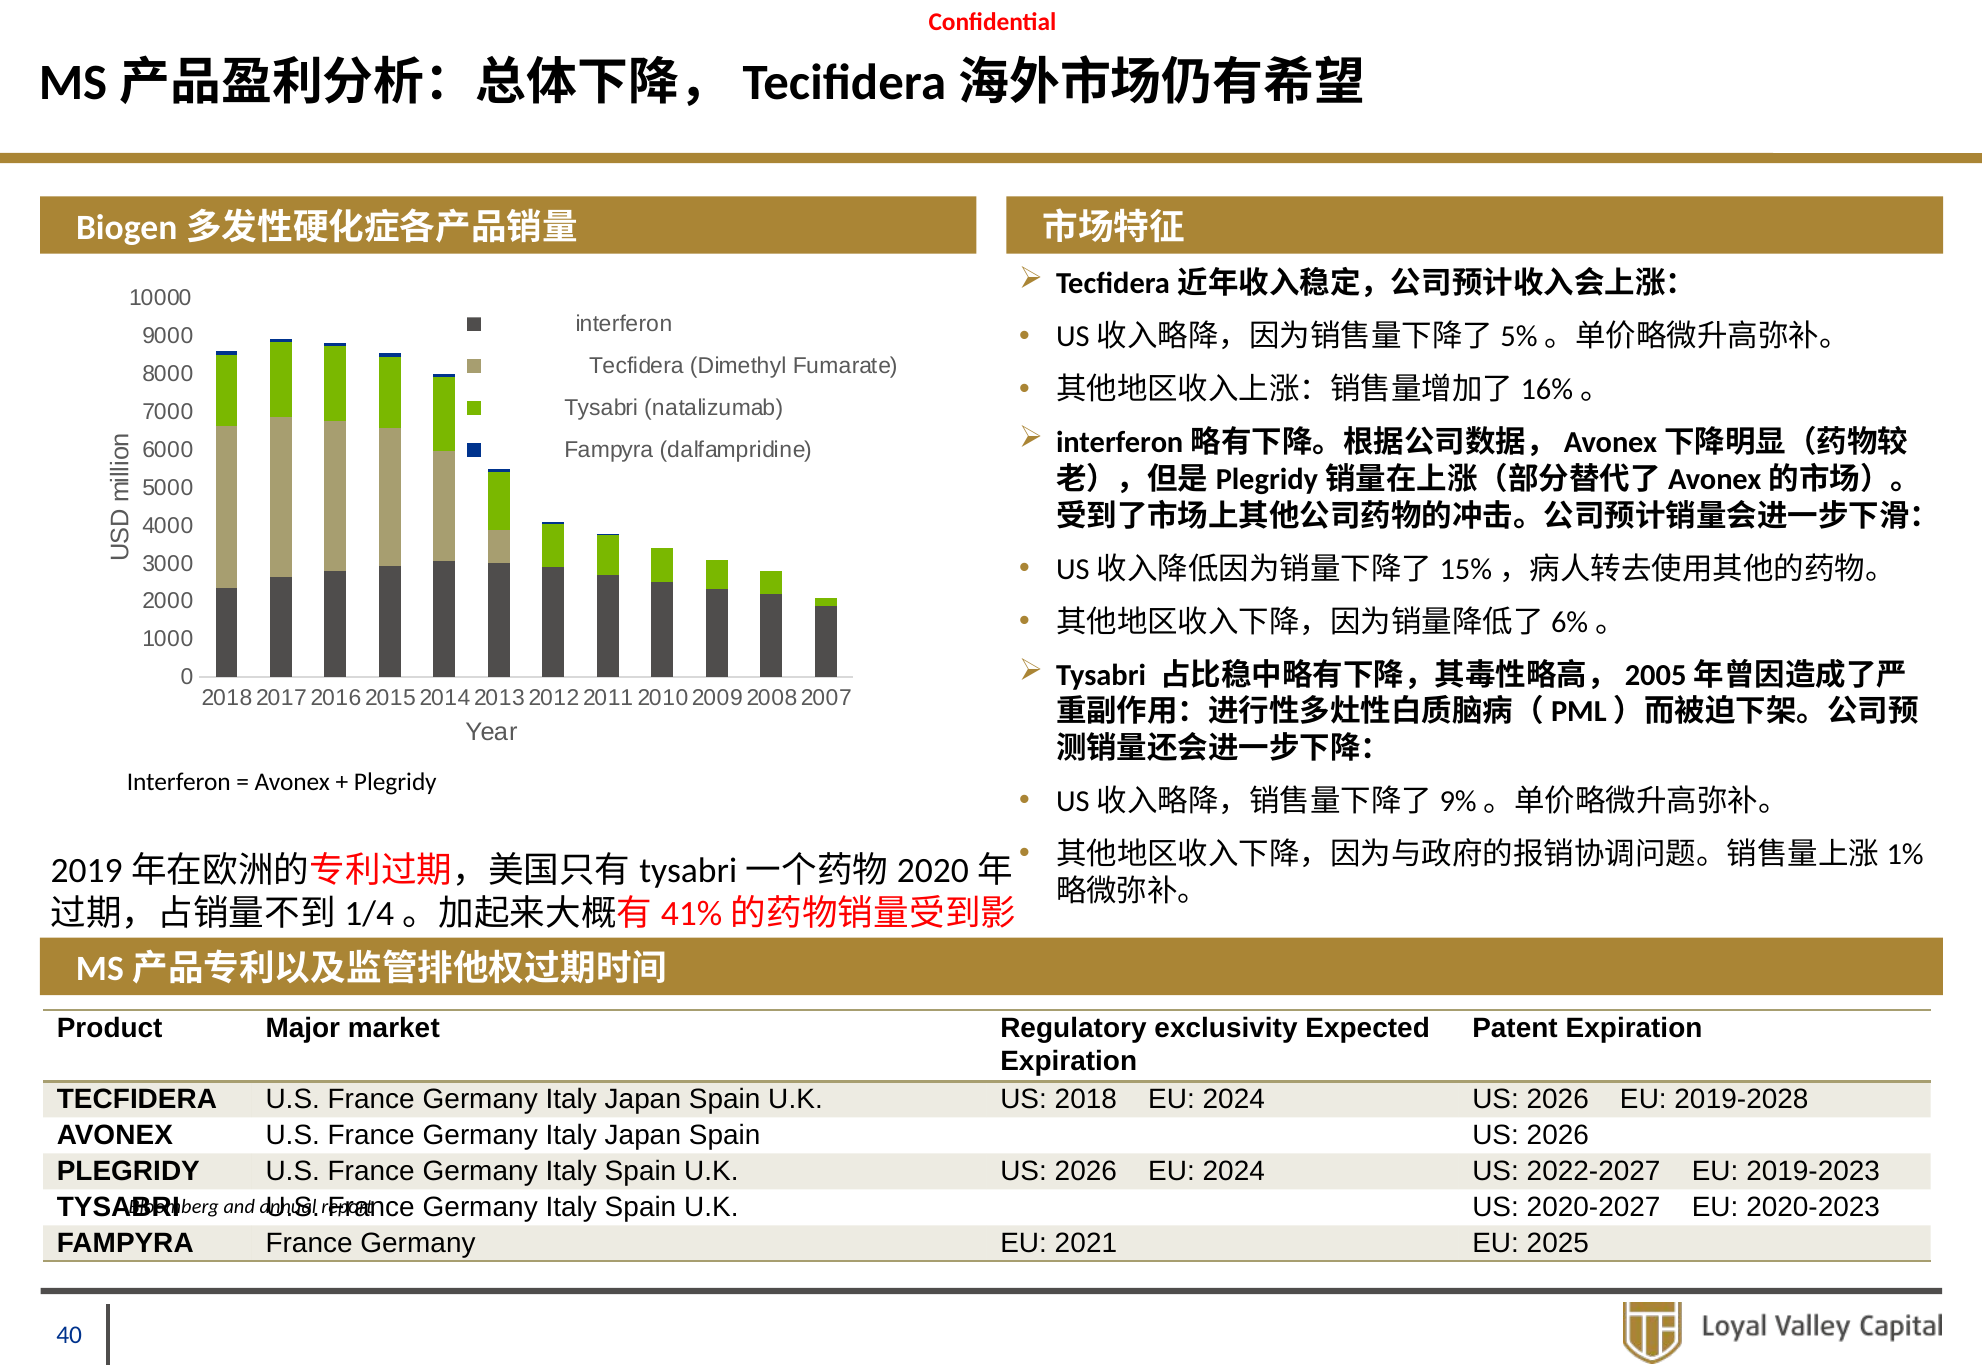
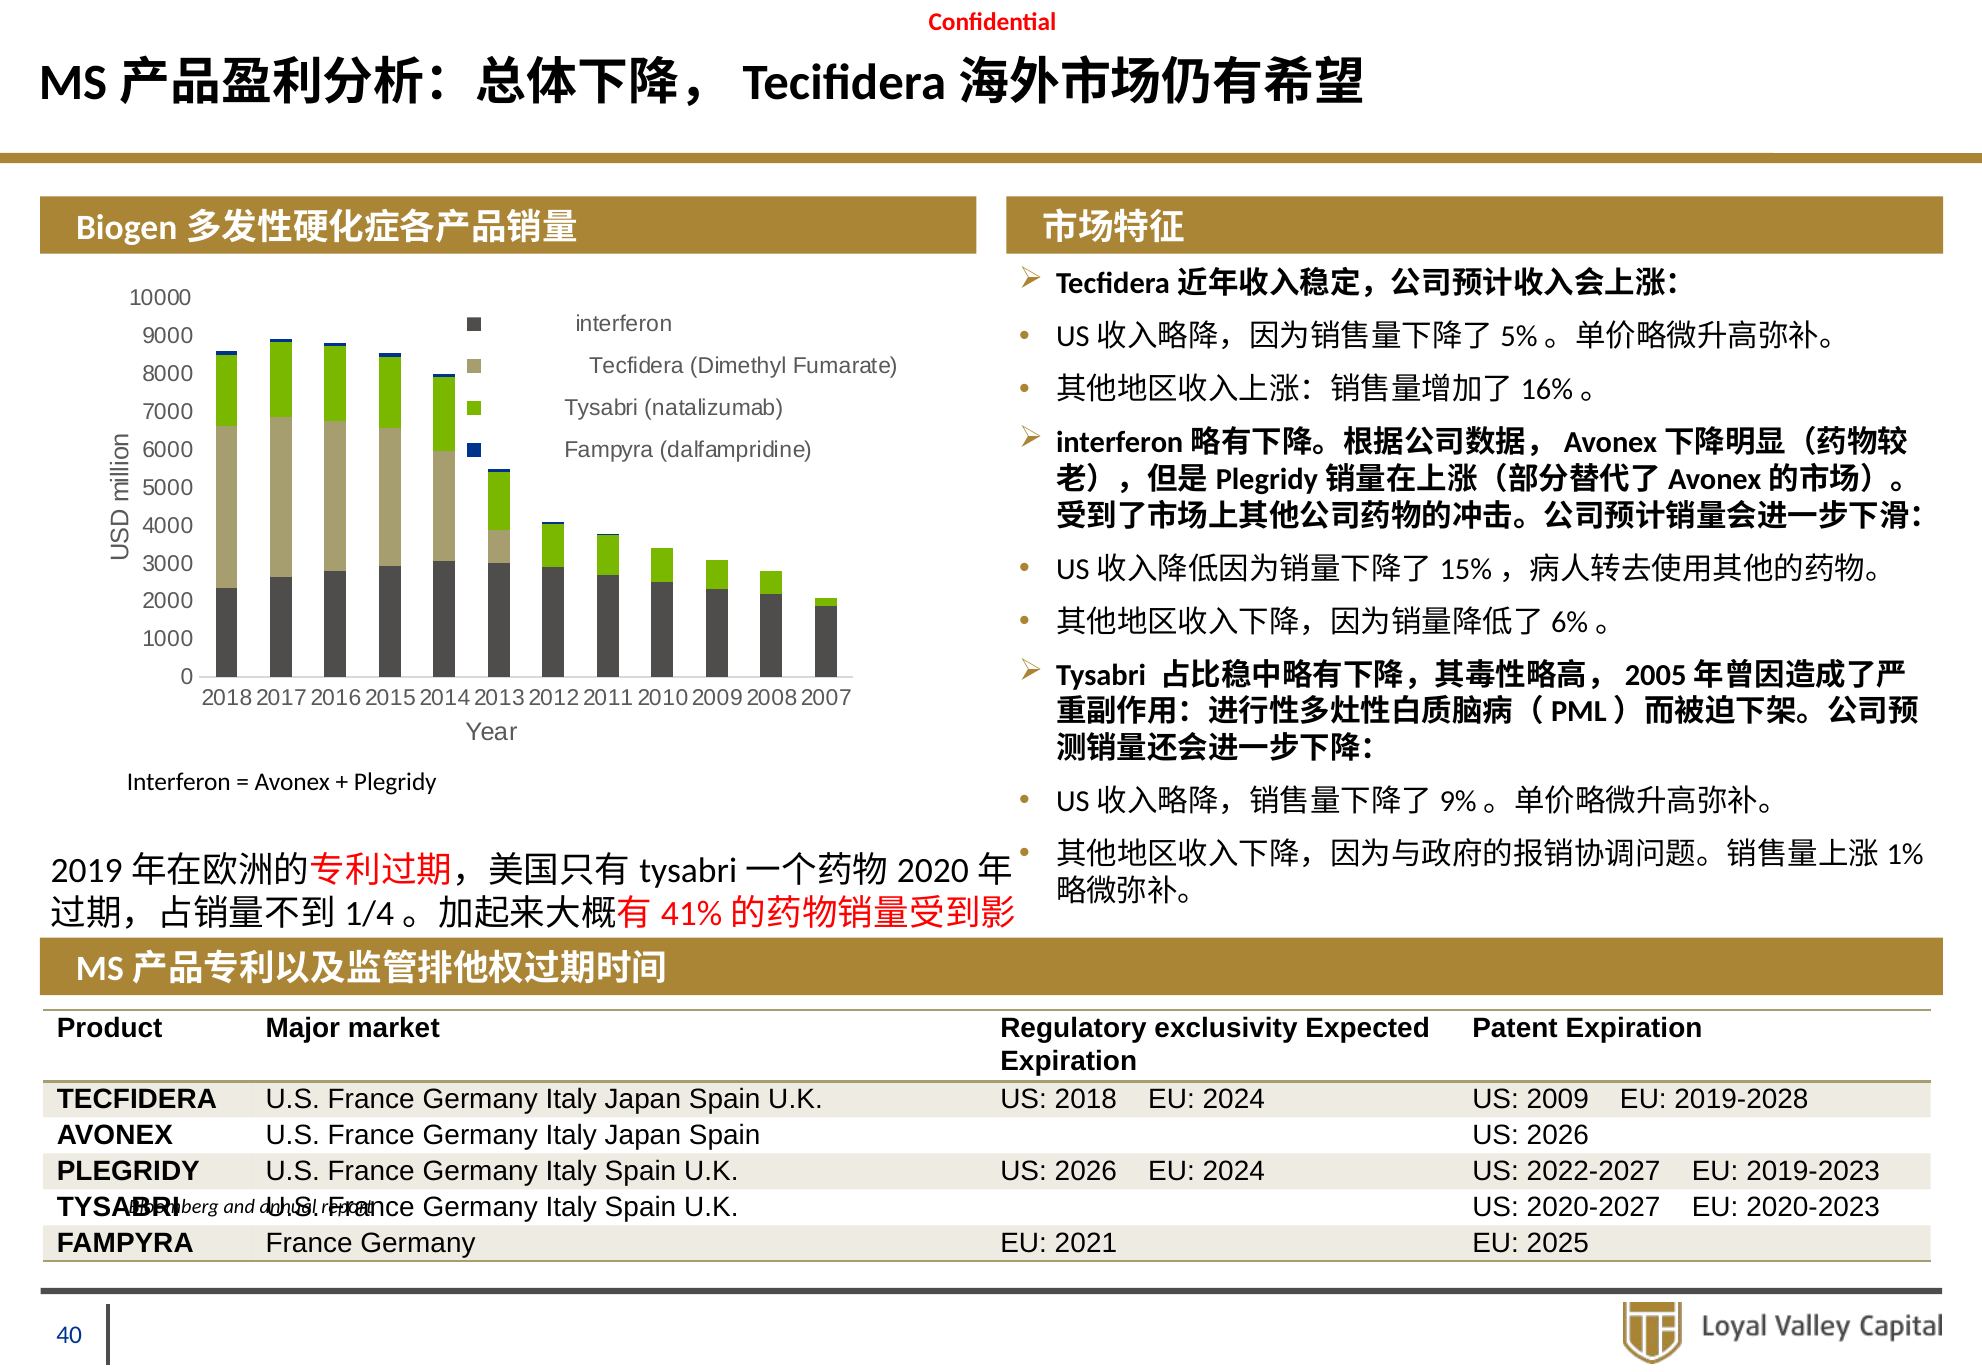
2024 US 2026: 2026 -> 2009 (1558, 1100)
